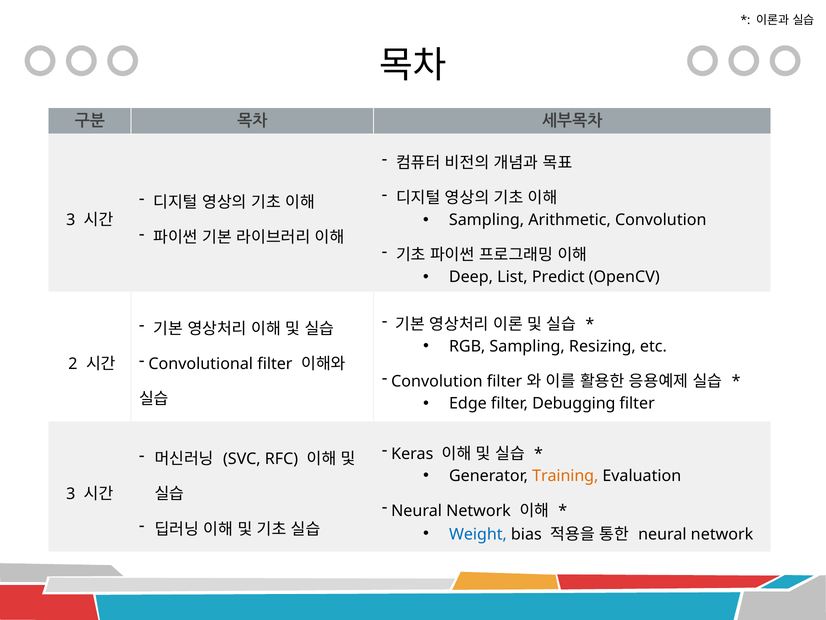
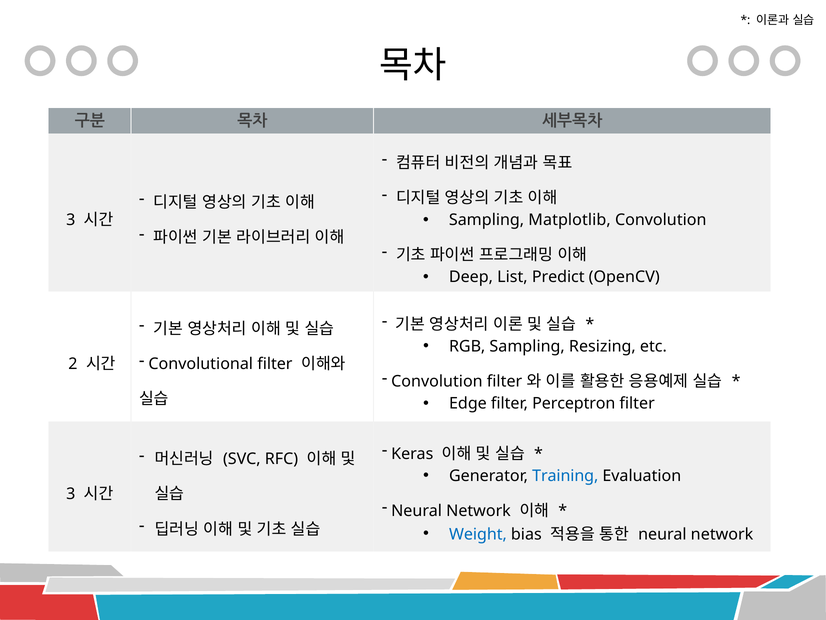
Arithmetic: Arithmetic -> Matplotlib (570, 220)
Debugging: Debugging -> Perceptron (574, 403)
Training colour: orange -> blue (565, 475)
